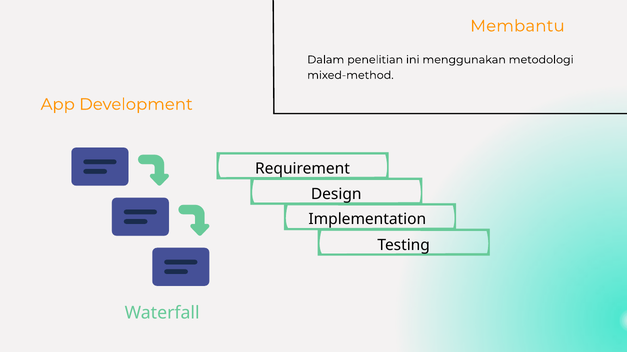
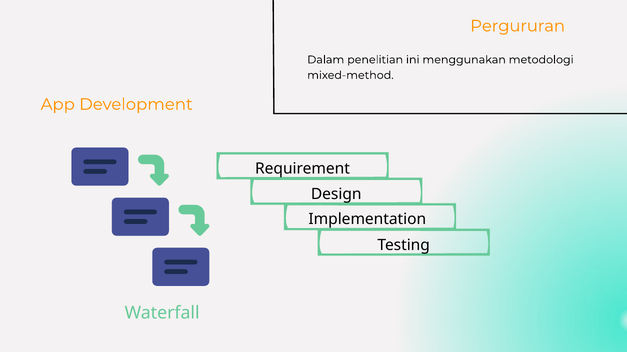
Membantu: Membantu -> Pergururan (518, 26)
